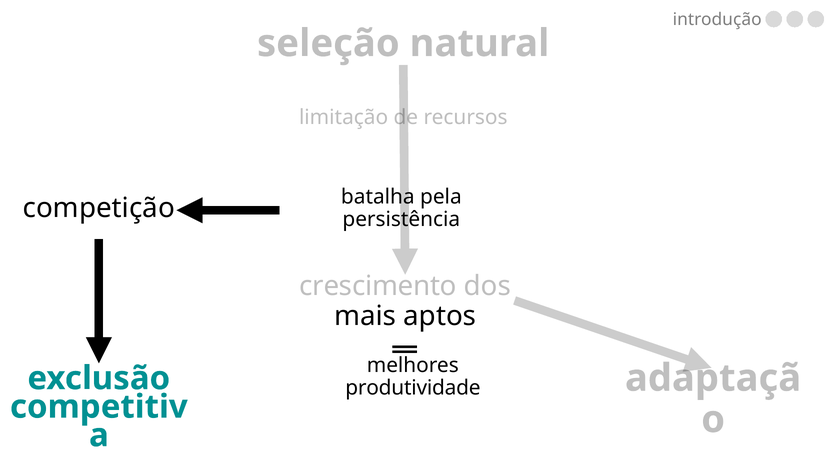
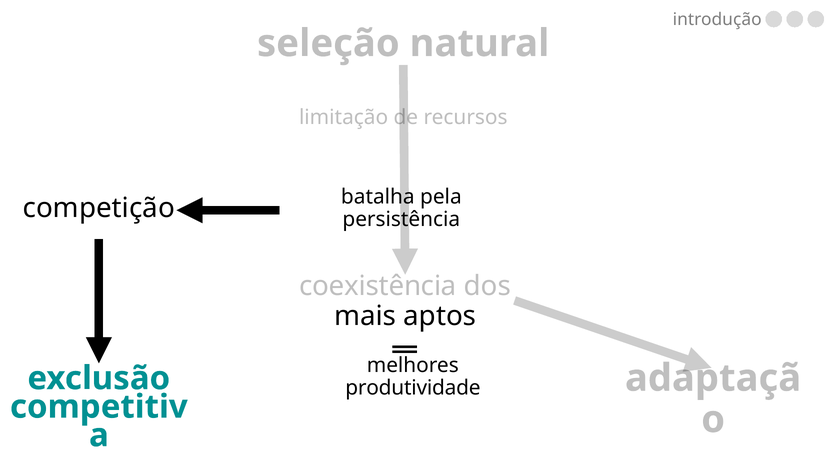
crescimento: crescimento -> coexistência (378, 286)
